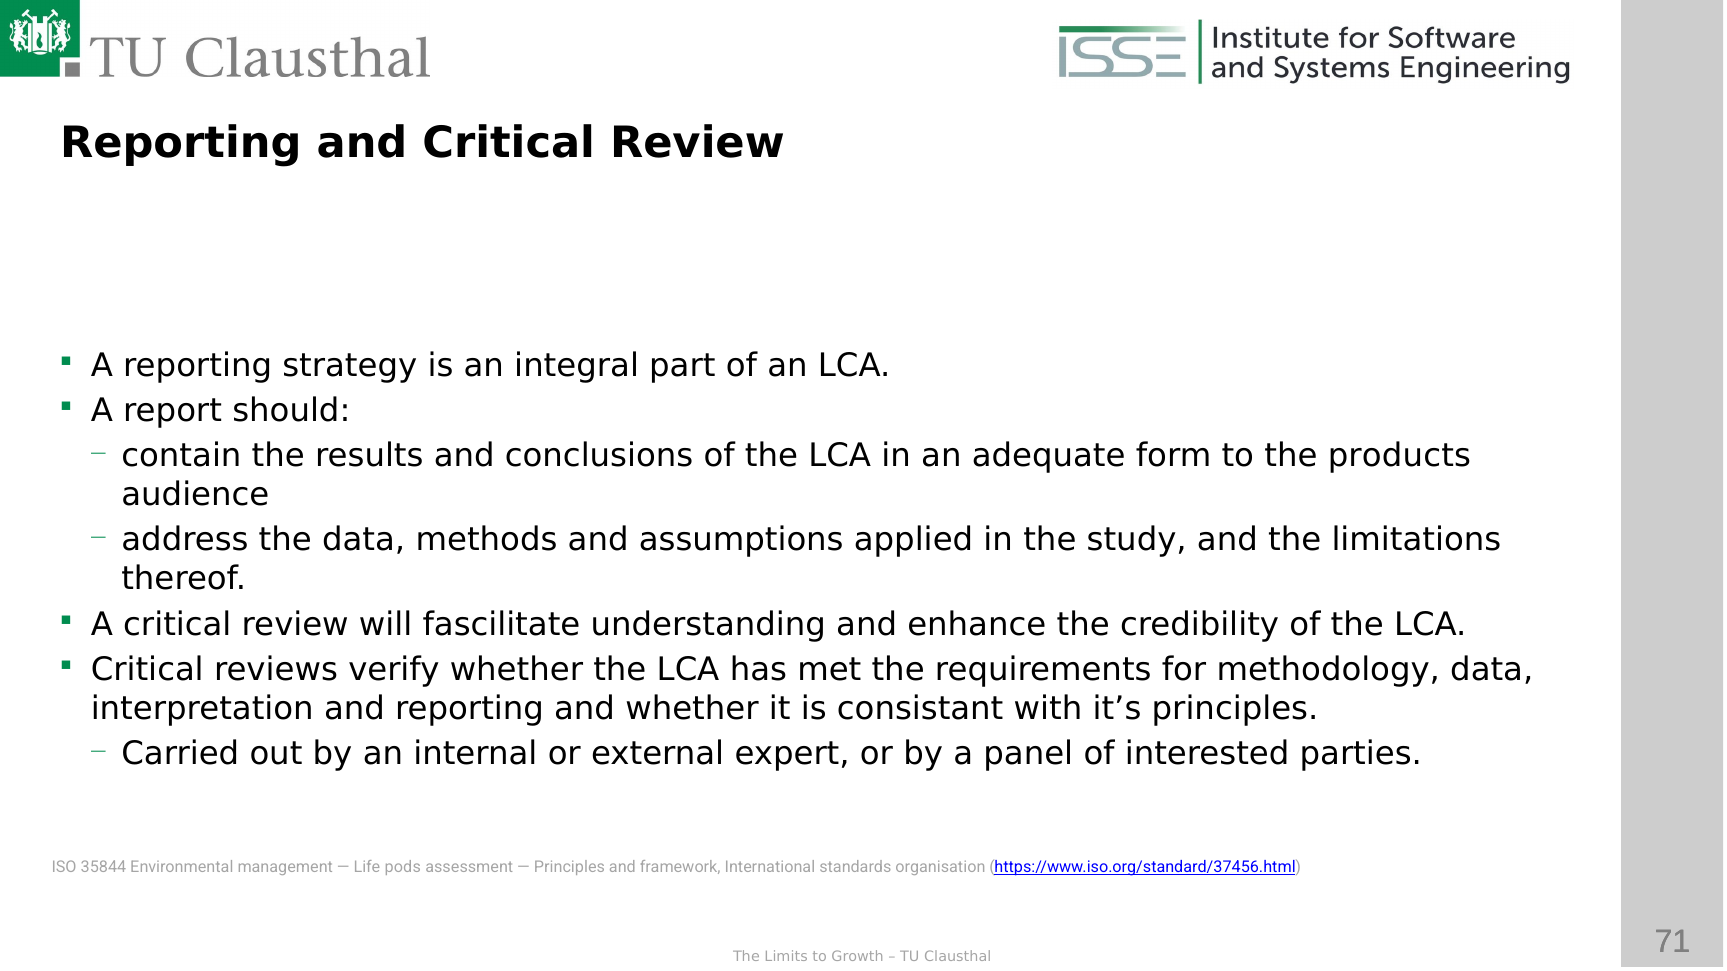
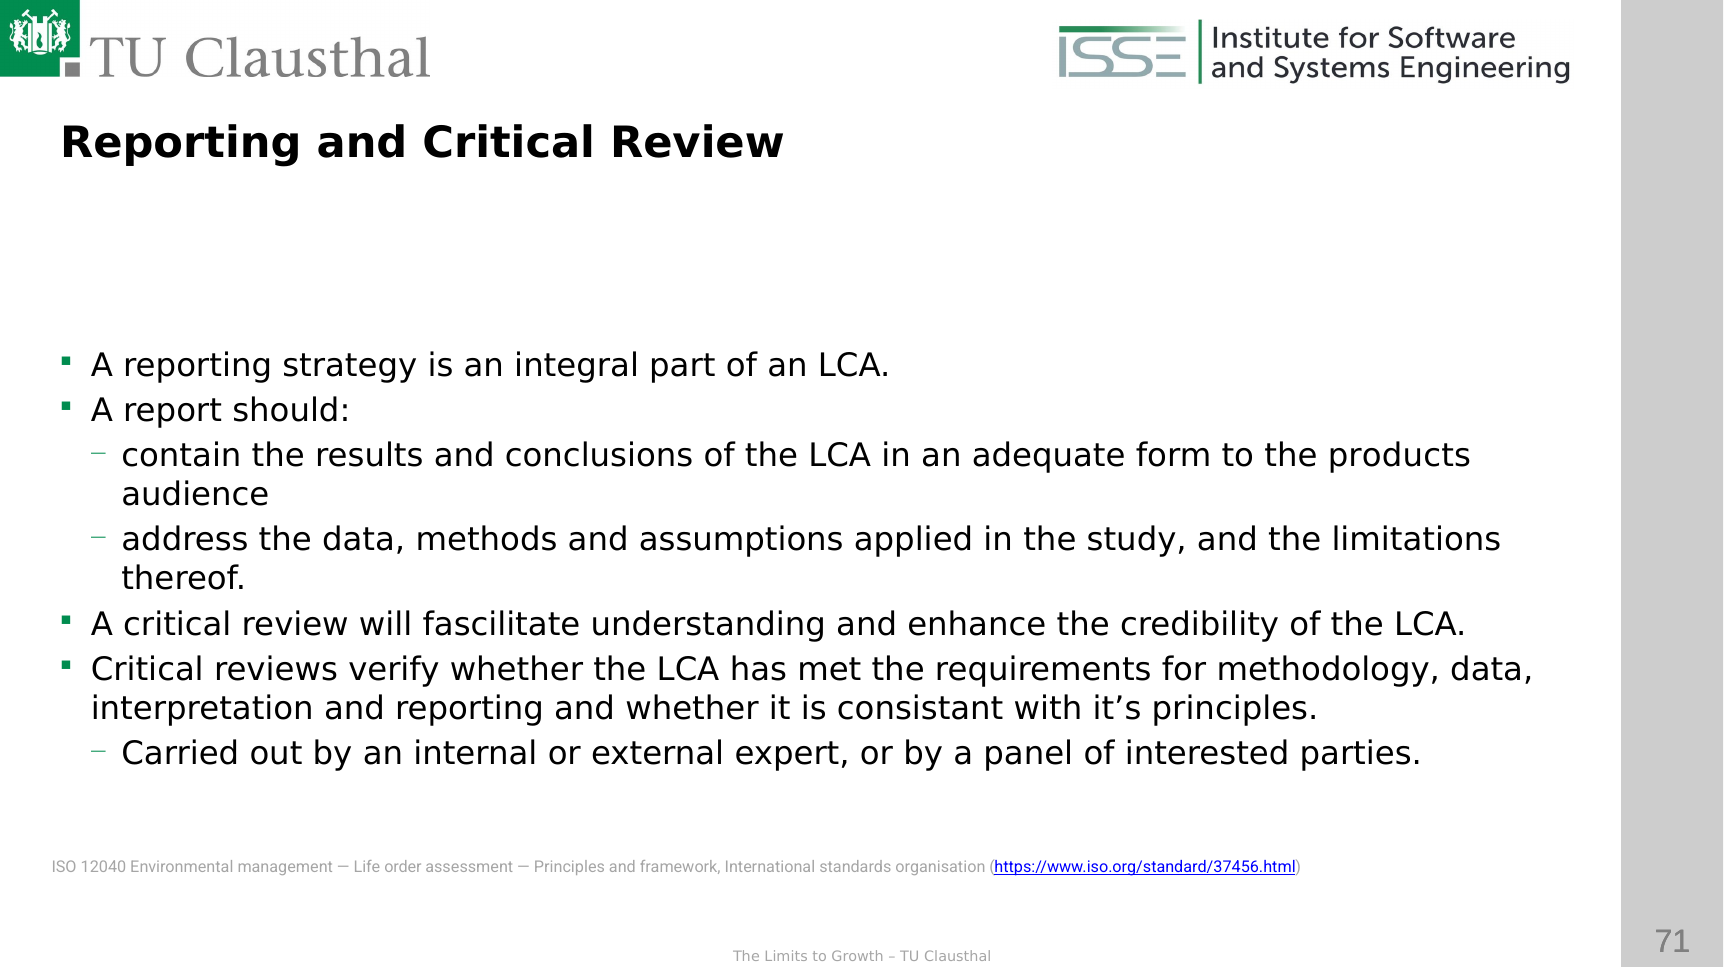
35844: 35844 -> 12040 (103, 868)
pods: pods -> order (403, 868)
